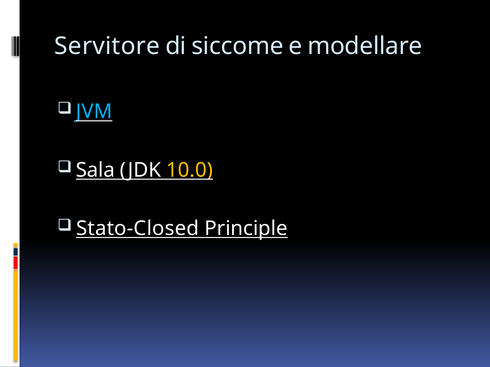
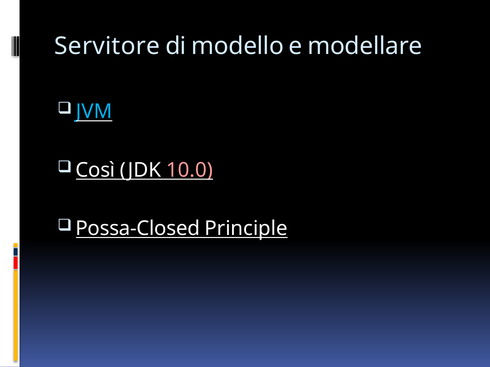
siccome: siccome -> modello (238, 46)
Sala: Sala -> Così (95, 170)
10.0 colour: yellow -> pink (190, 170)
Stato-Closed: Stato-Closed -> Possa-Closed (138, 229)
